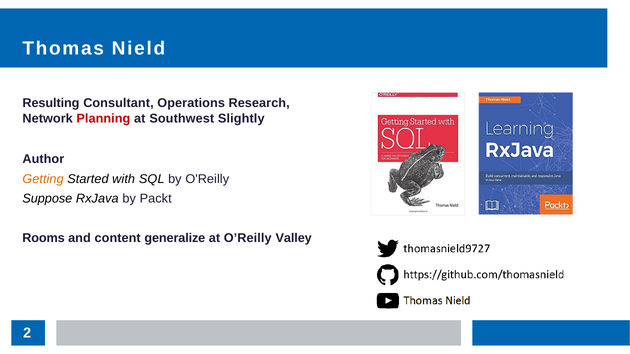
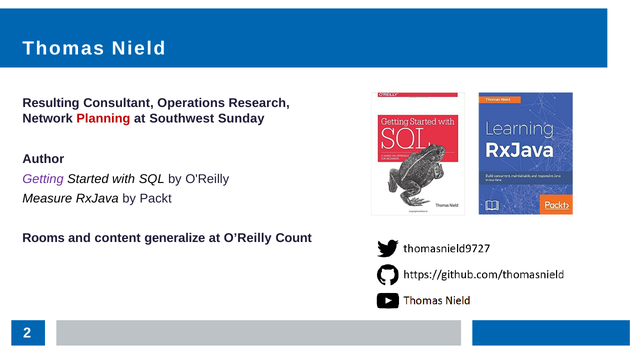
Slightly: Slightly -> Sunday (241, 118)
Getting colour: orange -> purple (43, 179)
Suppose: Suppose -> Measure (47, 199)
Valley: Valley -> Count (294, 238)
